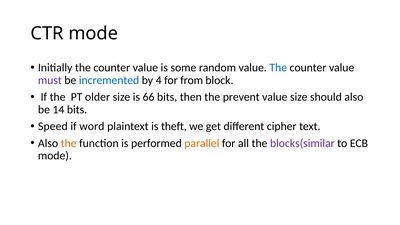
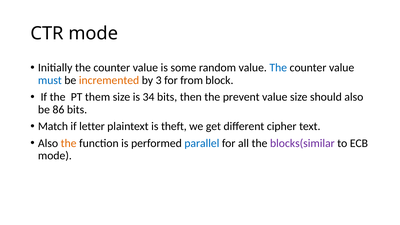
must colour: purple -> blue (50, 80)
incremented colour: blue -> orange (109, 80)
4: 4 -> 3 (159, 80)
older: older -> them (98, 97)
66: 66 -> 34 (149, 97)
14: 14 -> 86 (58, 110)
Speed: Speed -> Match (53, 126)
word: word -> letter (92, 126)
parallel colour: orange -> blue (202, 143)
